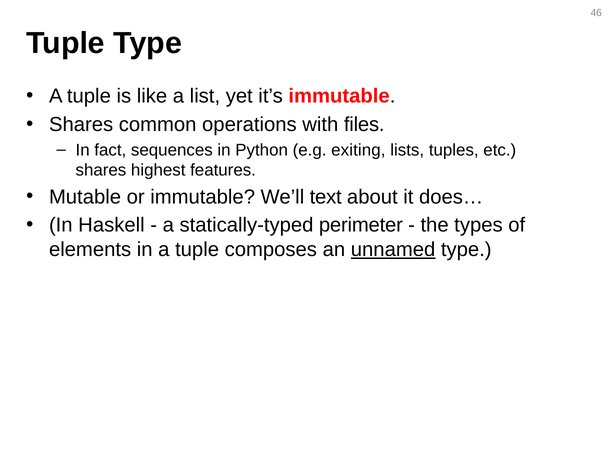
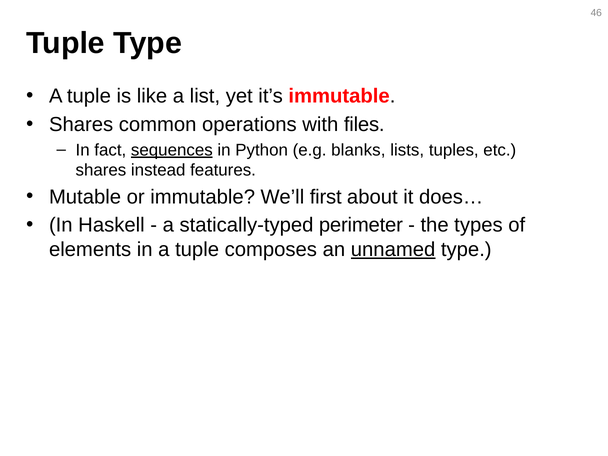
sequences underline: none -> present (172, 150)
exiting: exiting -> blanks (358, 150)
highest: highest -> instead (158, 170)
text: text -> first (326, 197)
